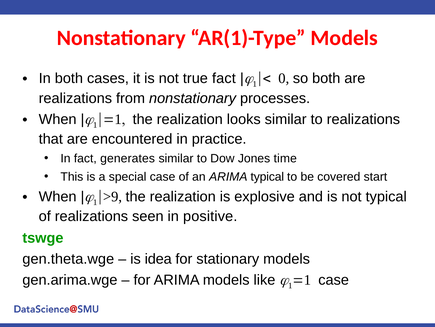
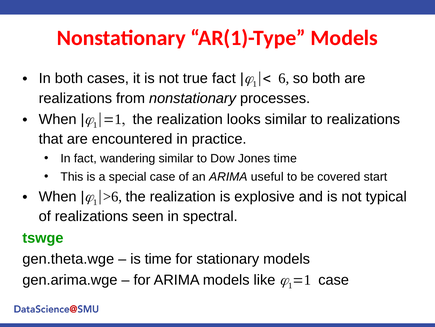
0: 0 -> 6 (284, 78)
generates: generates -> wandering (128, 158)
ARIMA typical: typical -> useful (267, 176)
>9: >9 -> >6 (112, 196)
positive: positive -> spectral (210, 216)
is idea: idea -> time (158, 258)
